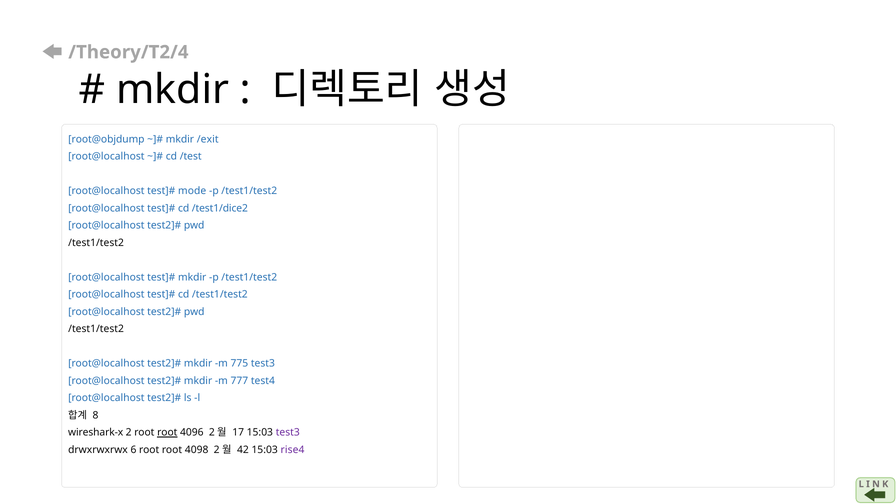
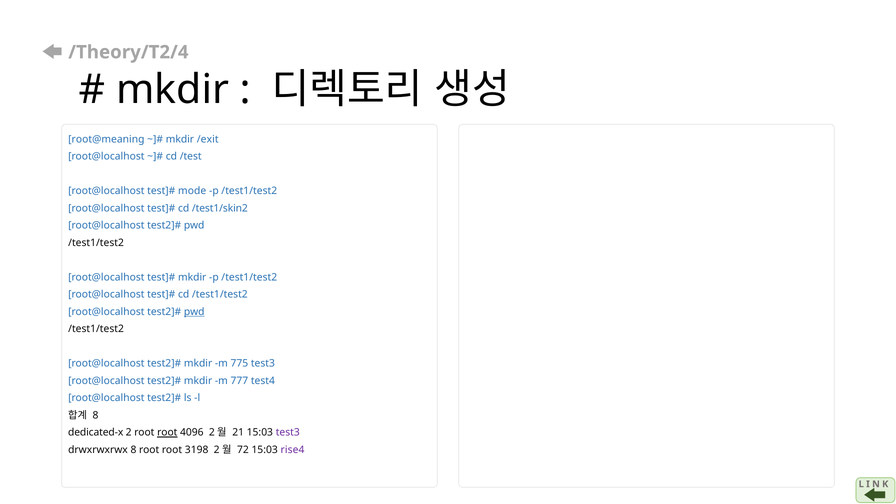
root@objdump: root@objdump -> root@meaning (106, 139)
/test1/dice2: /test1/dice2 -> /test1/skin2 (220, 208)
pwd underline: none -> present (194, 312)
wireshark-x: wireshark-x -> dedicated-x (96, 433)
17: 17 -> 21 (238, 433)
drwxrwxrwx 6: 6 -> 8 (133, 450)
4098: 4098 -> 3198 (197, 450)
42: 42 -> 72 (243, 450)
